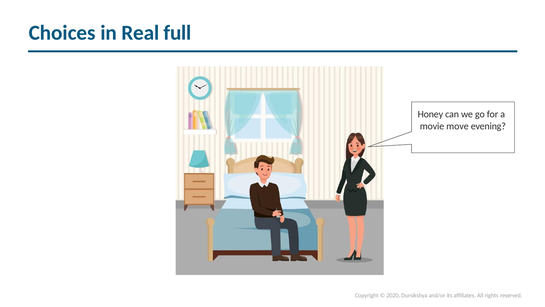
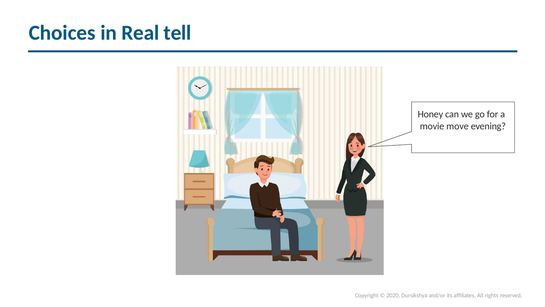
full: full -> tell (178, 33)
